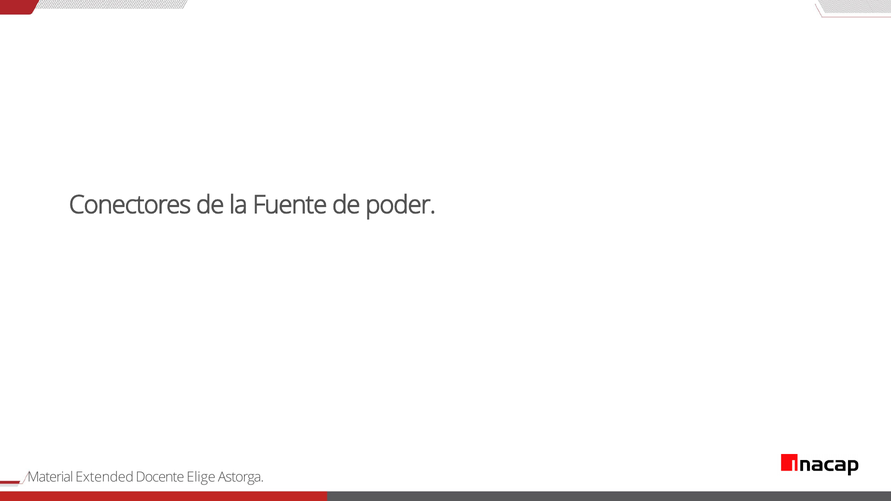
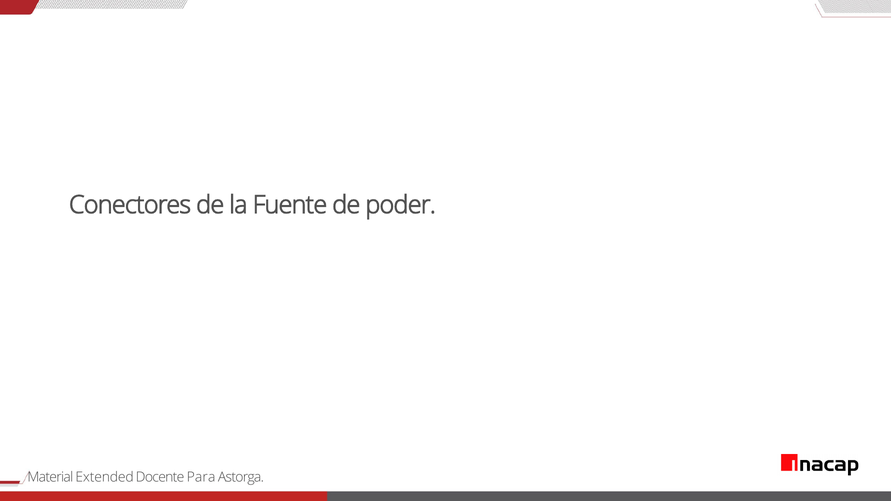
Elige: Elige -> Para (201, 477)
